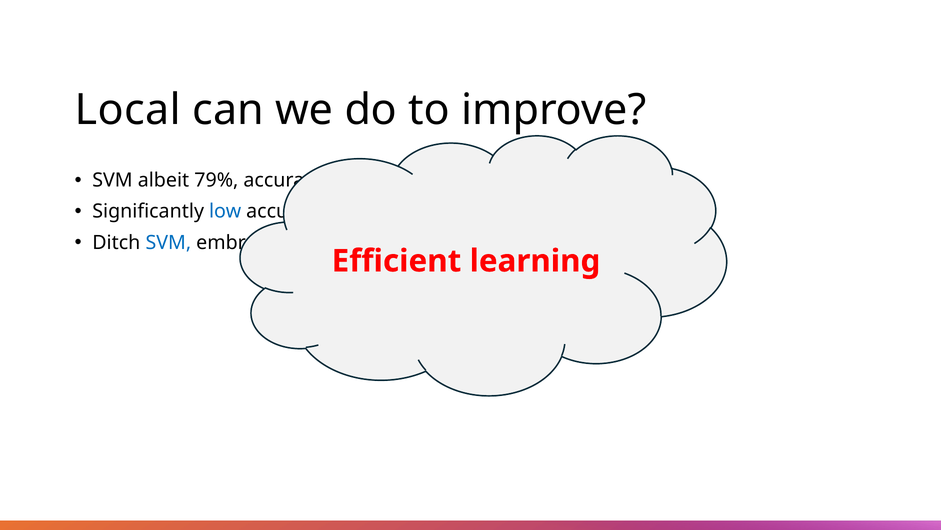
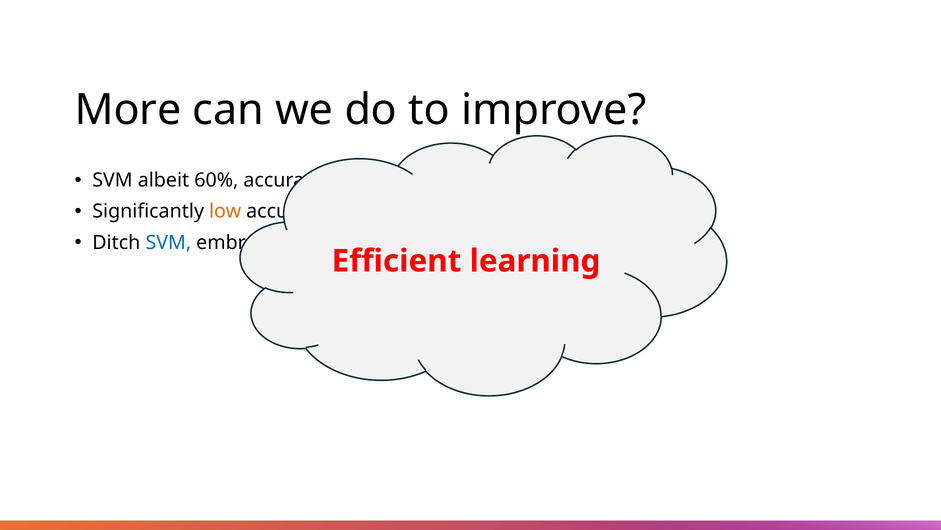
Local: Local -> More (128, 110)
79%: 79% -> 60% (216, 180)
low colour: blue -> orange (225, 211)
